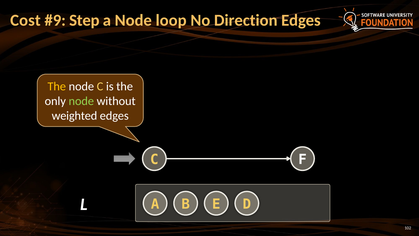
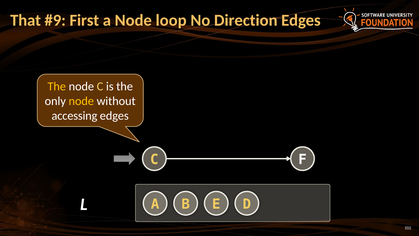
Cost: Cost -> That (26, 20)
Step: Step -> First (84, 20)
node colour: light green -> yellow (81, 101)
weighted: weighted -> accessing (74, 116)
